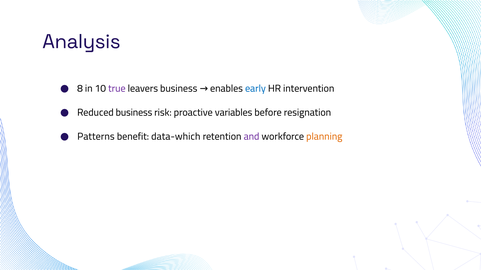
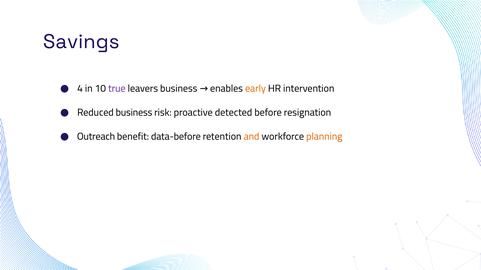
Analysis: Analysis -> Savings (81, 42)
8: 8 -> 4 (80, 89)
early colour: blue -> orange (255, 89)
variables: variables -> detected (234, 113)
Patterns: Patterns -> Outreach (96, 137)
data-which: data-which -> data-before (176, 137)
and colour: purple -> orange (252, 137)
